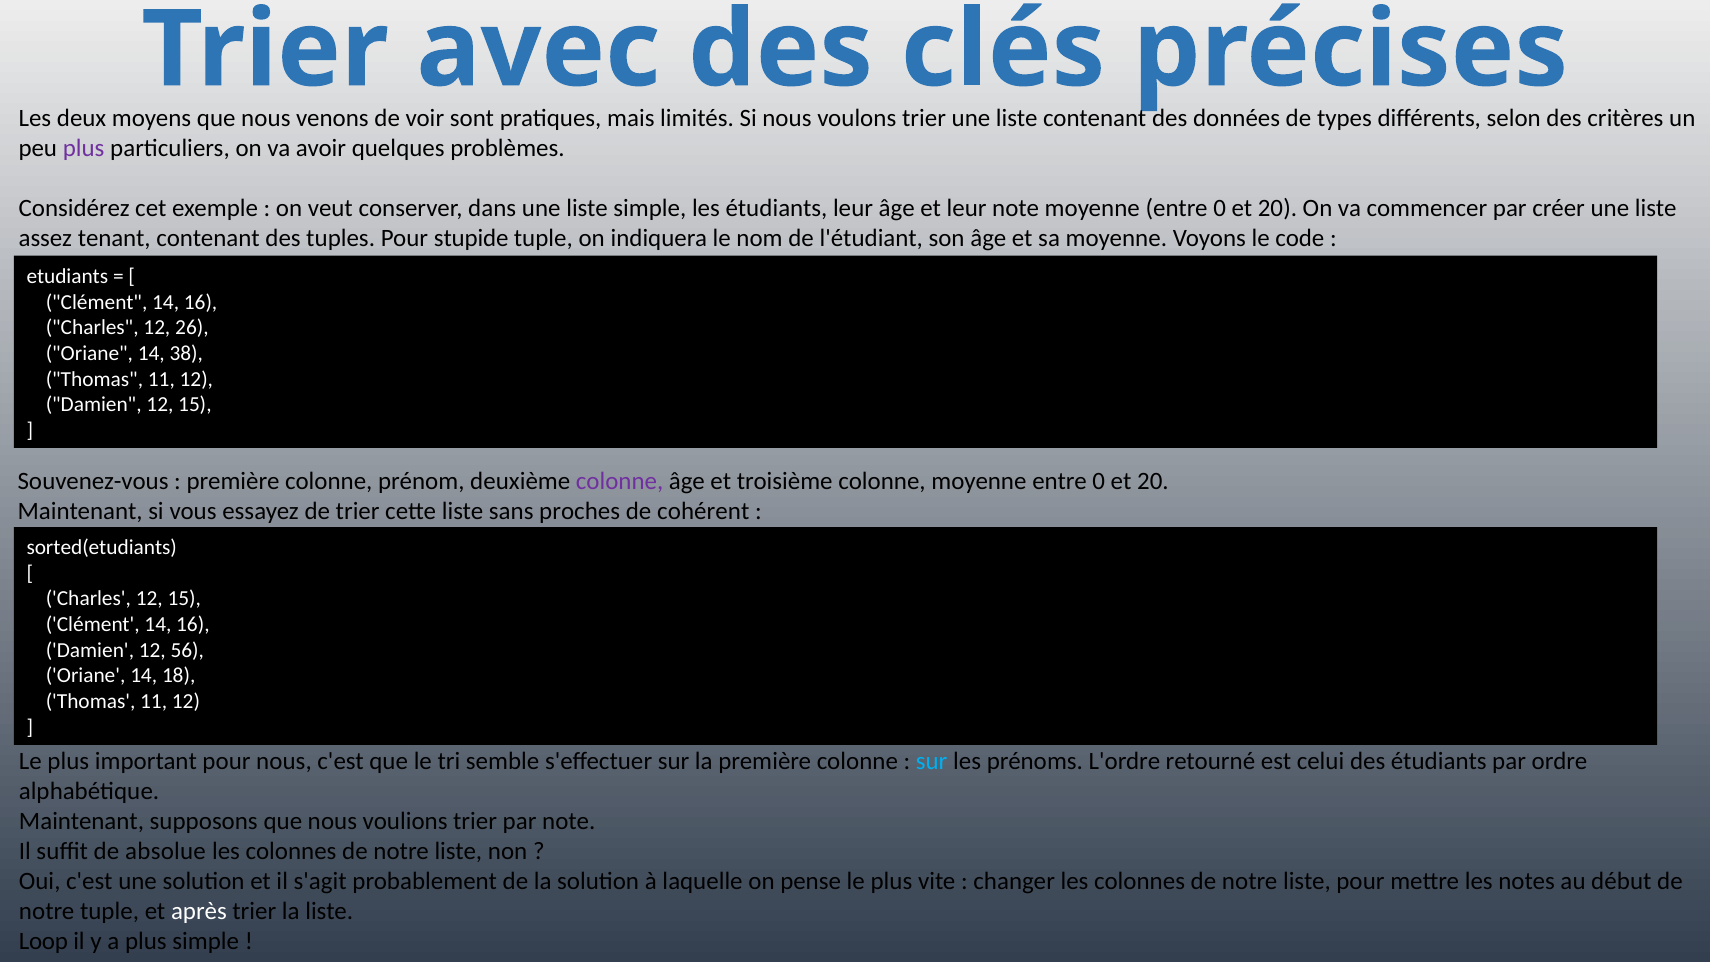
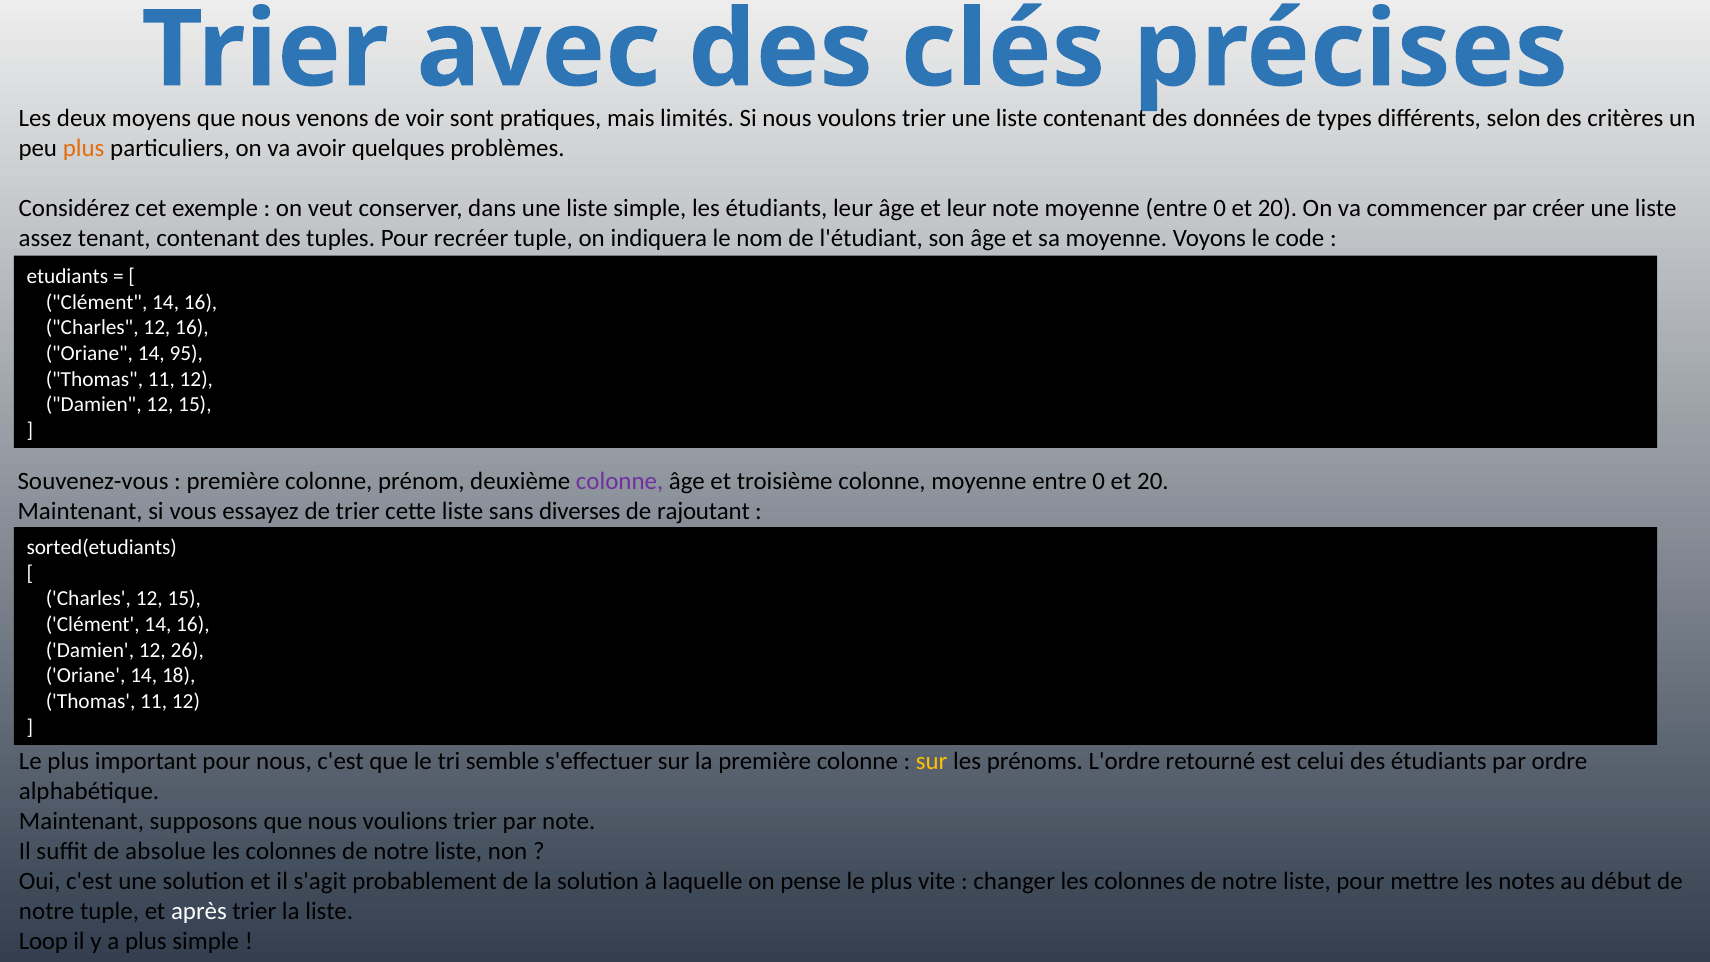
plus colour: purple -> orange (84, 148)
stupide: stupide -> recréer (471, 238)
12 26: 26 -> 16 (192, 328)
38: 38 -> 95 (186, 353)
proches: proches -> diverses (580, 511)
cohérent: cohérent -> rajoutant (703, 511)
56: 56 -> 26 (187, 650)
sur colour: light blue -> yellow (932, 761)
